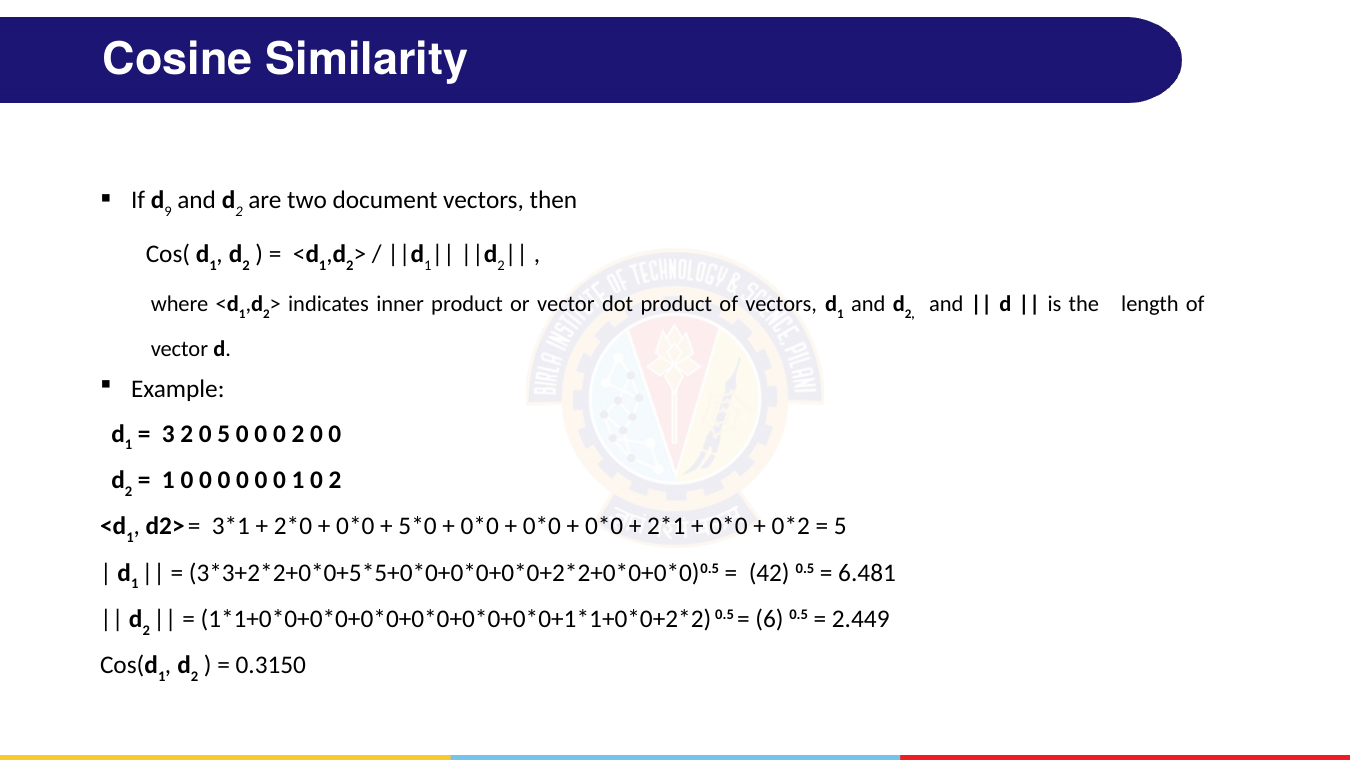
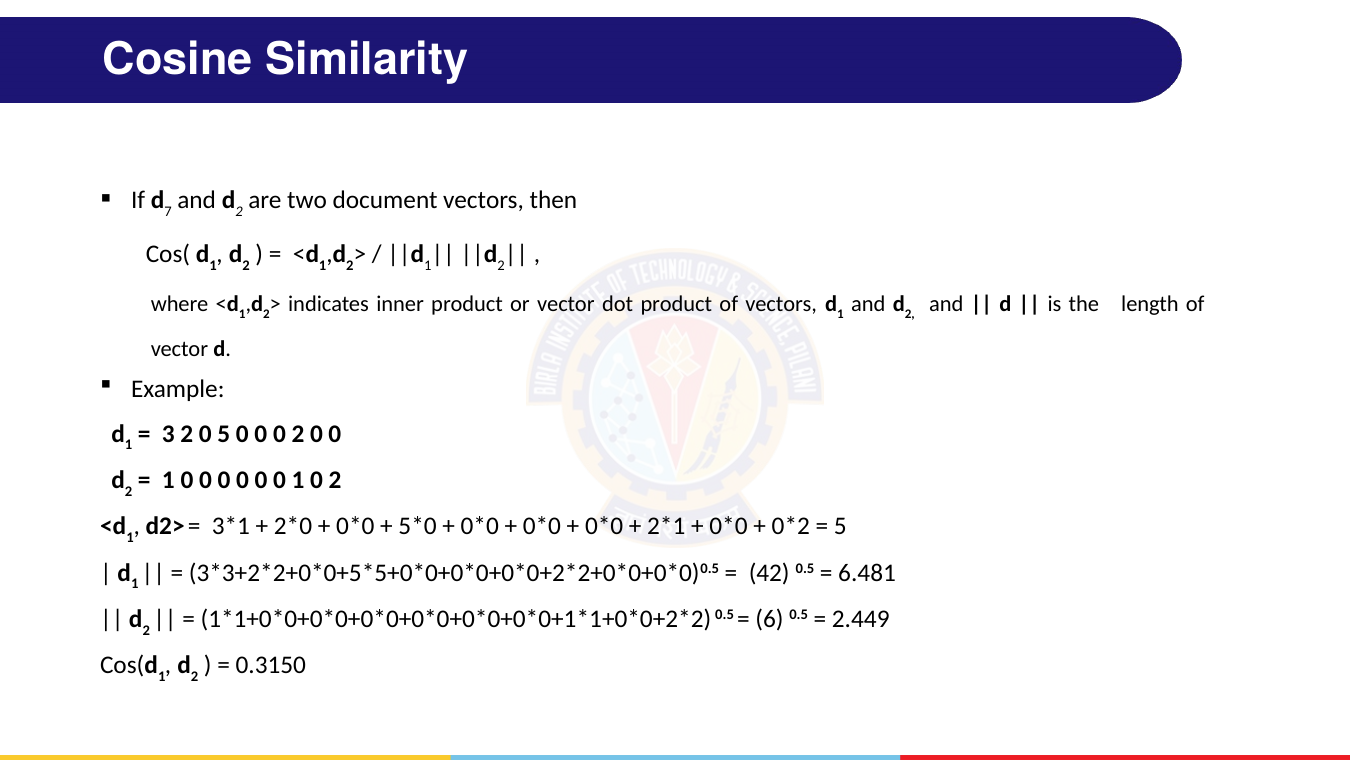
9: 9 -> 7 (168, 211)
